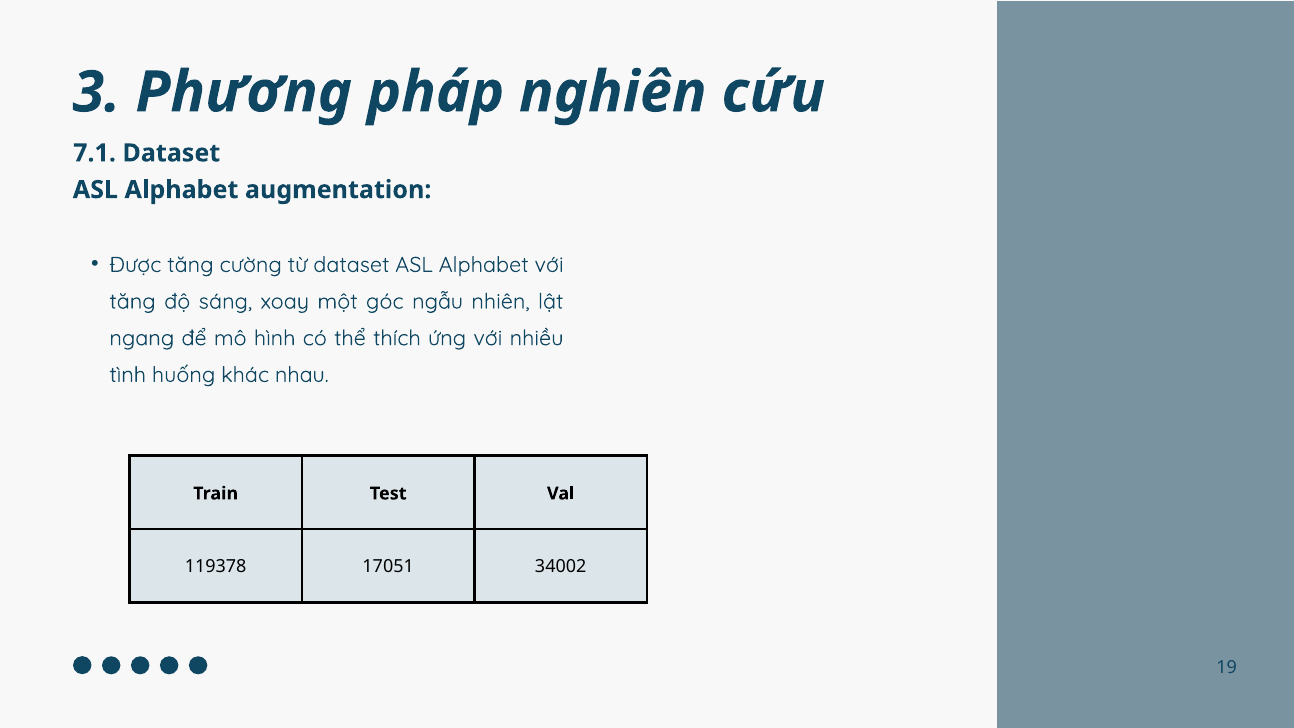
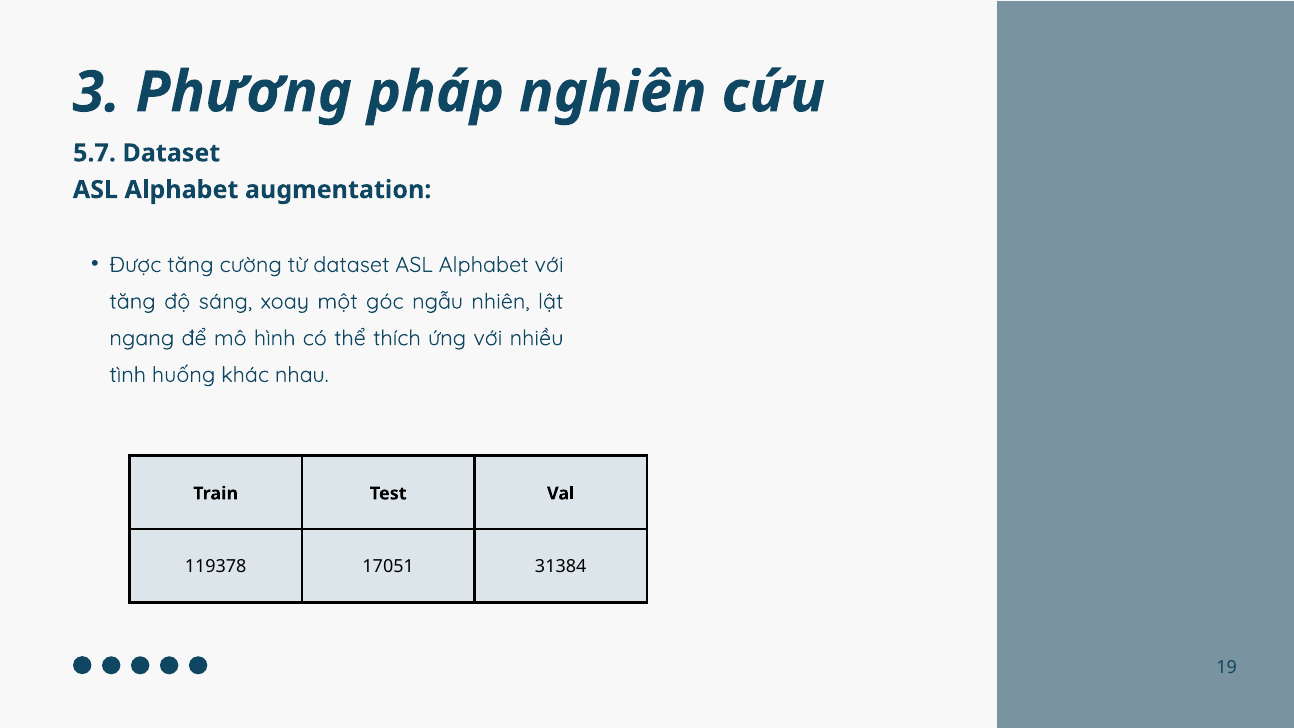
7.1: 7.1 -> 5.7 (95, 153)
34002: 34002 -> 31384 (561, 567)
